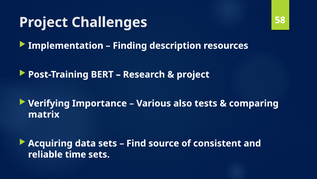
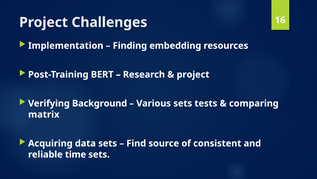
58: 58 -> 16 (280, 20)
description: description -> embedding (175, 46)
Importance: Importance -> Background (100, 103)
Various also: also -> sets (183, 103)
